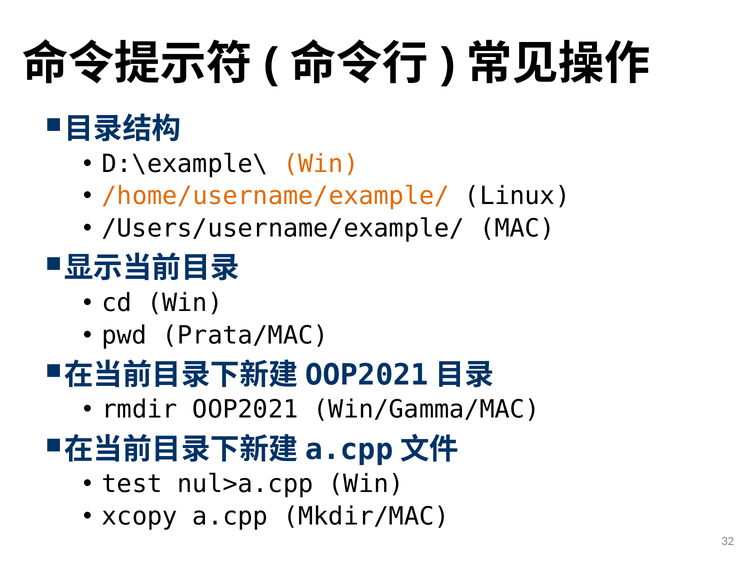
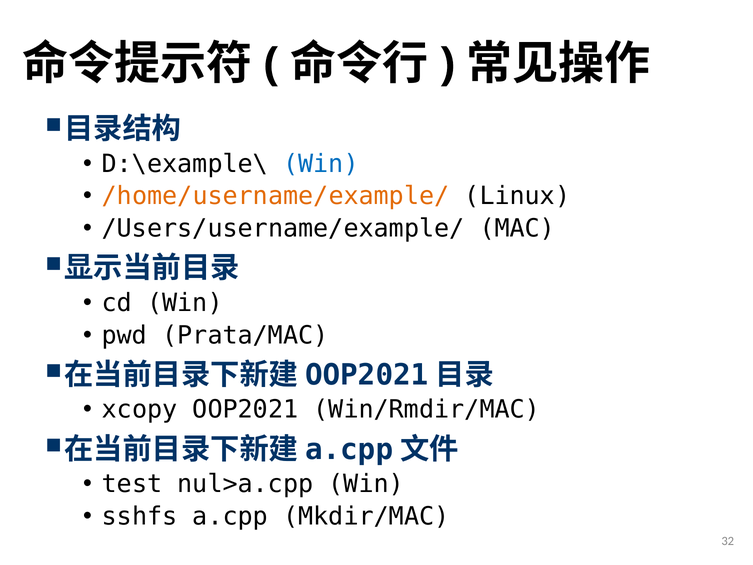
Win colour: orange -> blue (321, 164)
rmdir: rmdir -> xcopy (140, 410)
Win/Gamma/MAC: Win/Gamma/MAC -> Win/Rmdir/MAC (427, 410)
xcopy: xcopy -> sshfs (140, 516)
